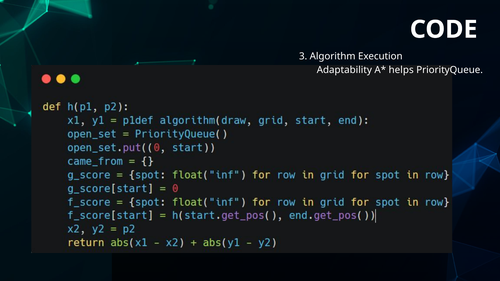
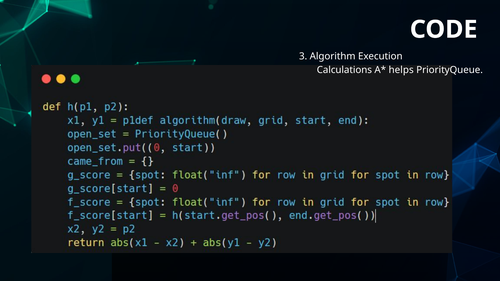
Adaptability: Adaptability -> Calculations (344, 70)
